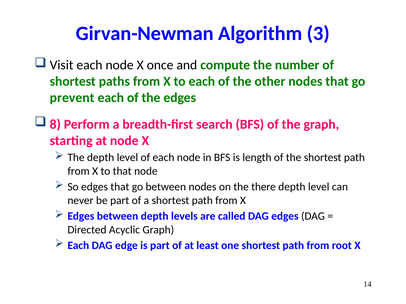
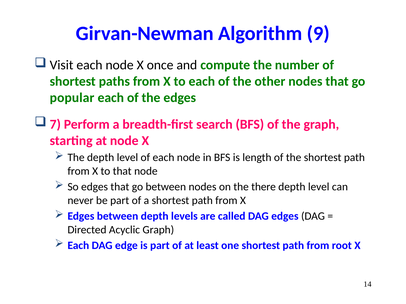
3: 3 -> 9 (318, 34)
prevent: prevent -> popular (72, 98)
8: 8 -> 7 (55, 125)
